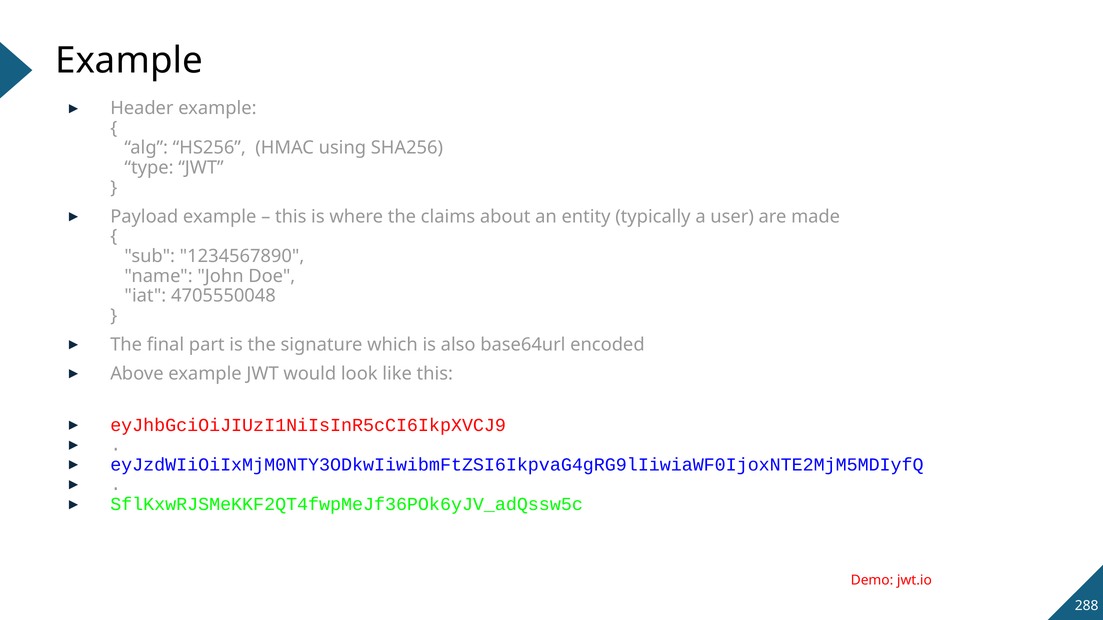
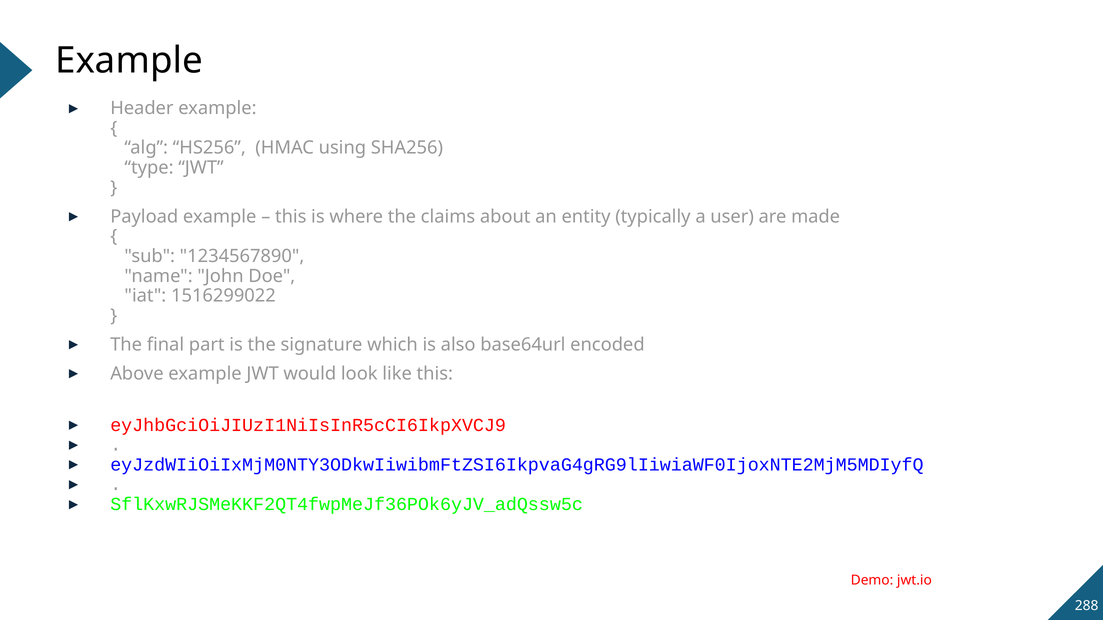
4705550048: 4705550048 -> 1516299022 (223, 296)
